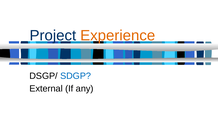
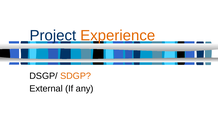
SDGP colour: blue -> orange (76, 76)
